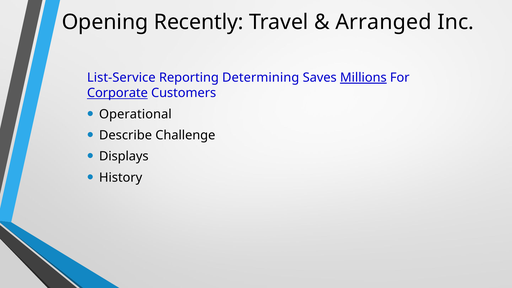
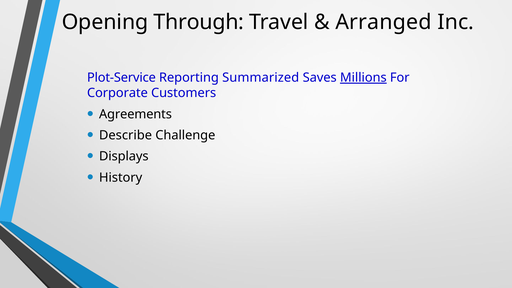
Recently: Recently -> Through (199, 22)
List-Service: List-Service -> Plot-Service (121, 78)
Determining: Determining -> Summarized (261, 78)
Corporate underline: present -> none (117, 93)
Operational: Operational -> Agreements (135, 114)
